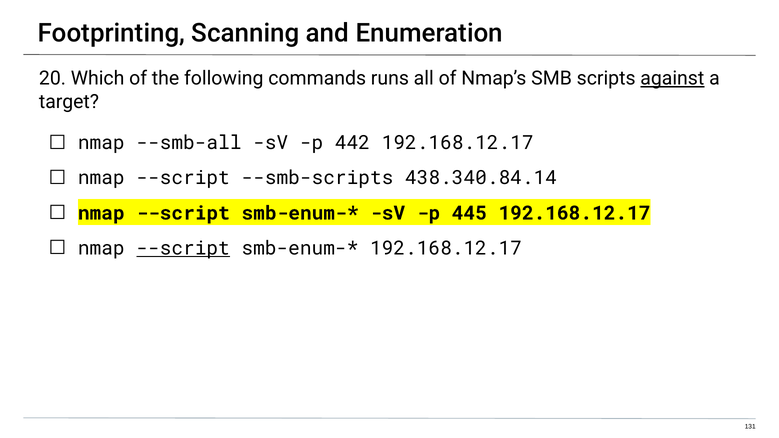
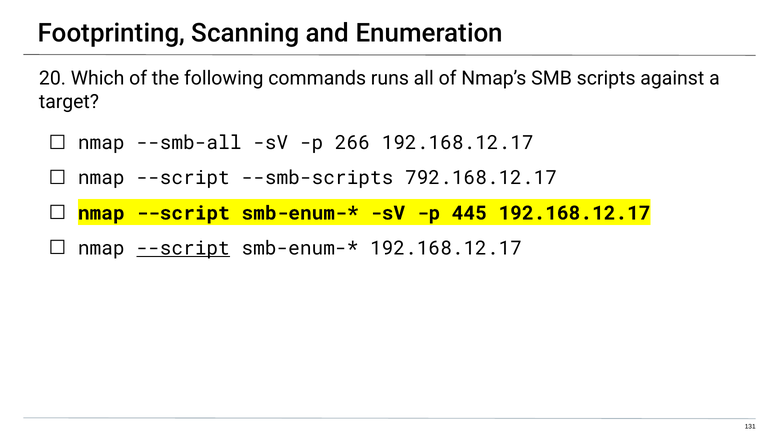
against underline: present -> none (672, 78)
442: 442 -> 266 (352, 143)
438.340.84.14: 438.340.84.14 -> 792.168.12.17 (481, 178)
